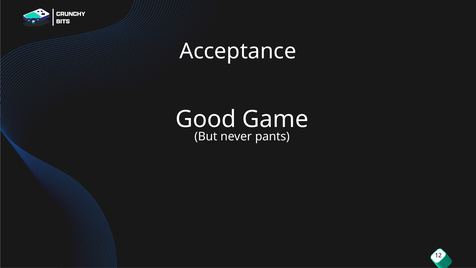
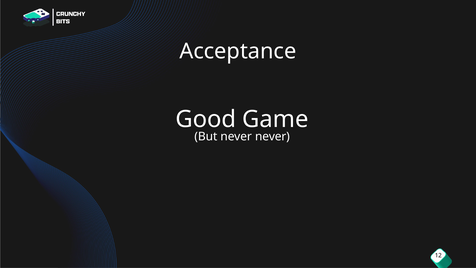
never pants: pants -> never (272, 136)
